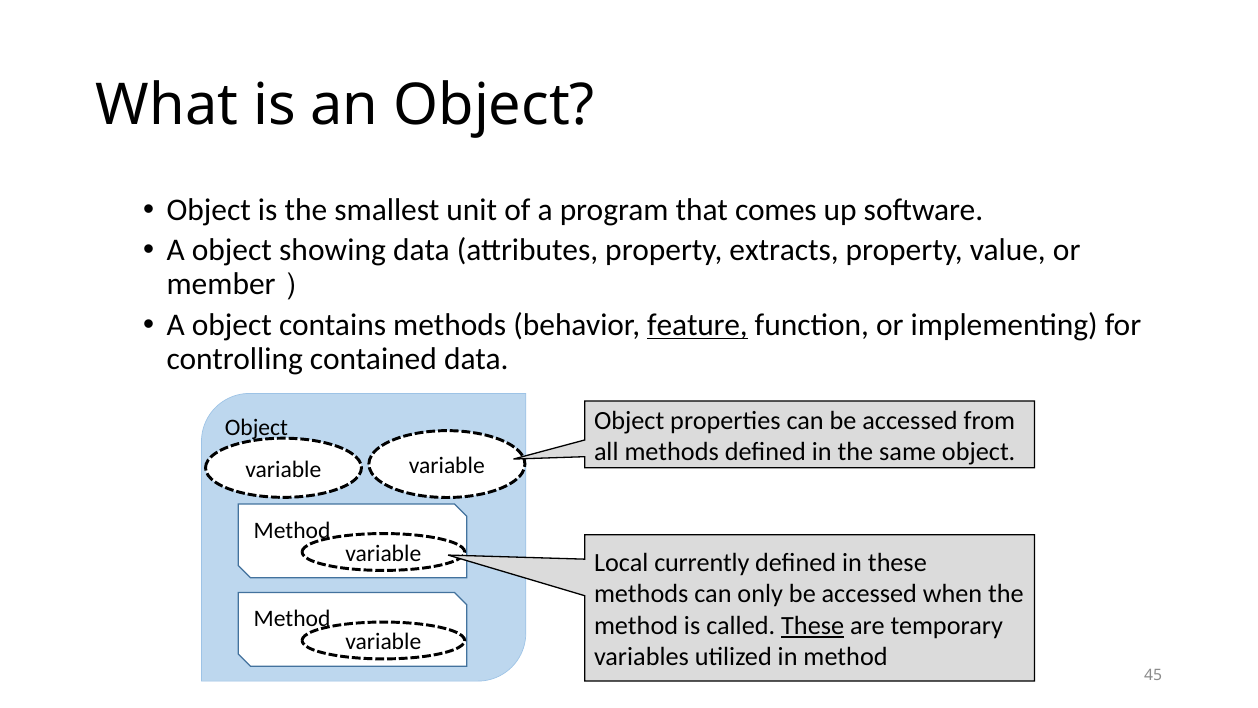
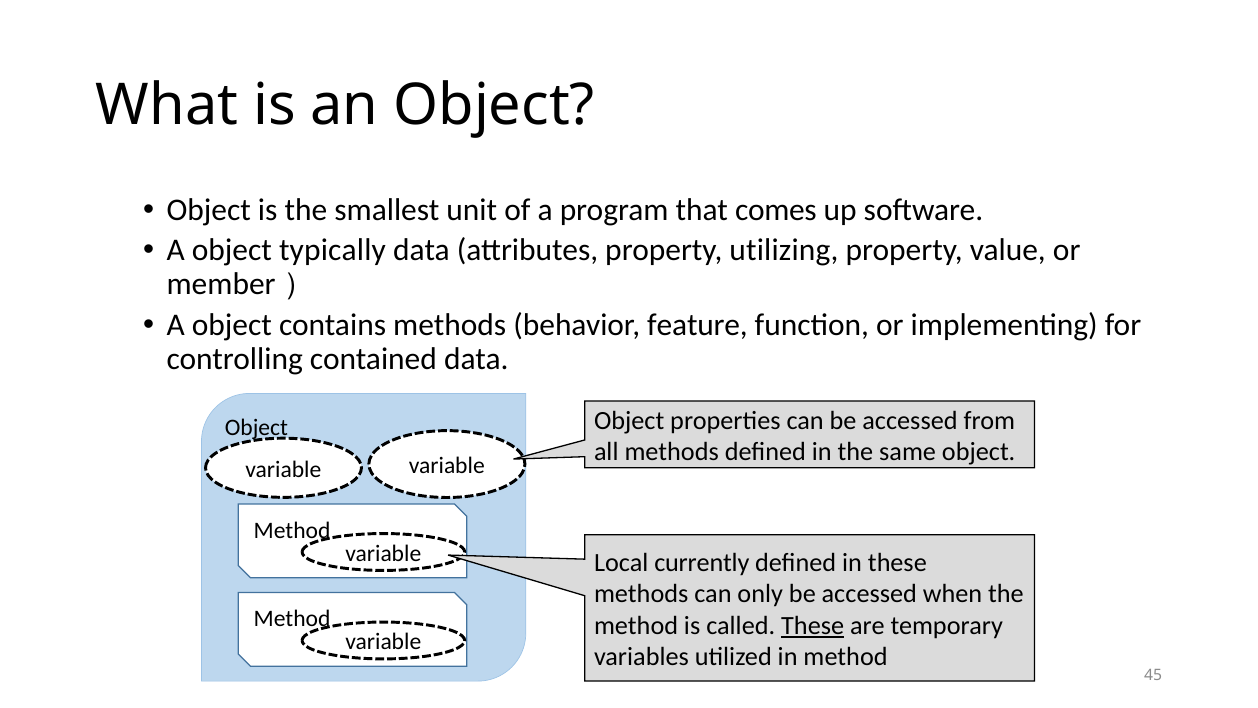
showing: showing -> typically (332, 250)
extracts: extracts -> utilizing (784, 250)
feature underline: present -> none (697, 325)
